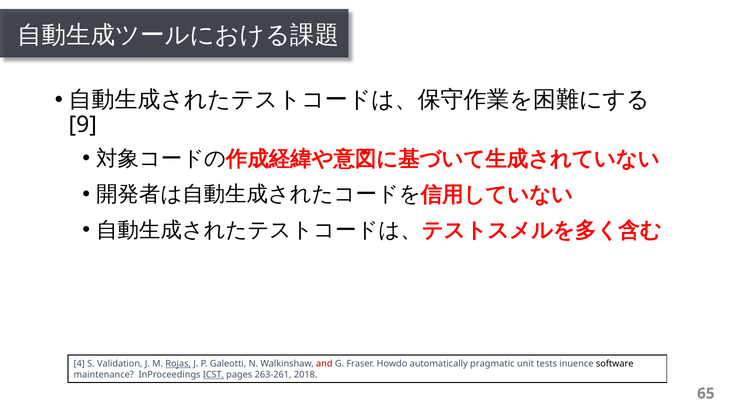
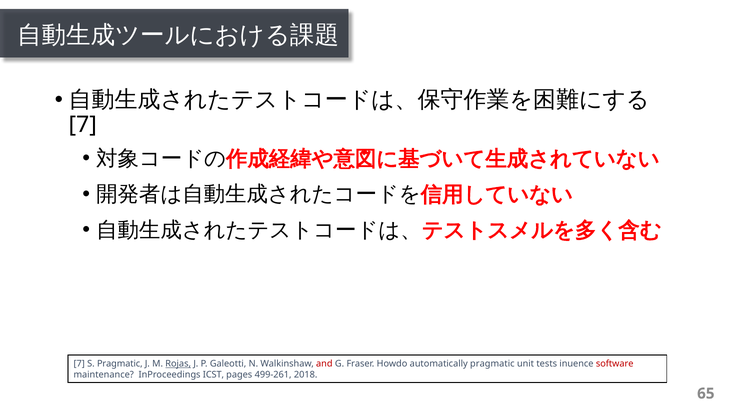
9: 9 -> 7 (83, 125)
4: 4 -> 7 (79, 364)
S Validation: Validation -> Pragmatic (120, 364)
software colour: black -> red (615, 364)
ICST underline: present -> none (213, 375)
263-261: 263-261 -> 499-261 (273, 375)
